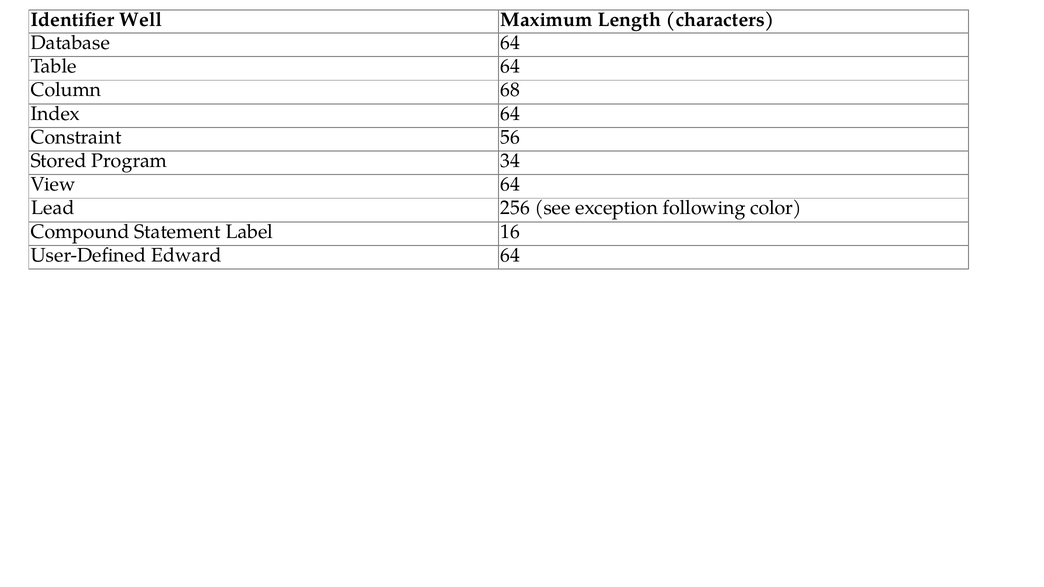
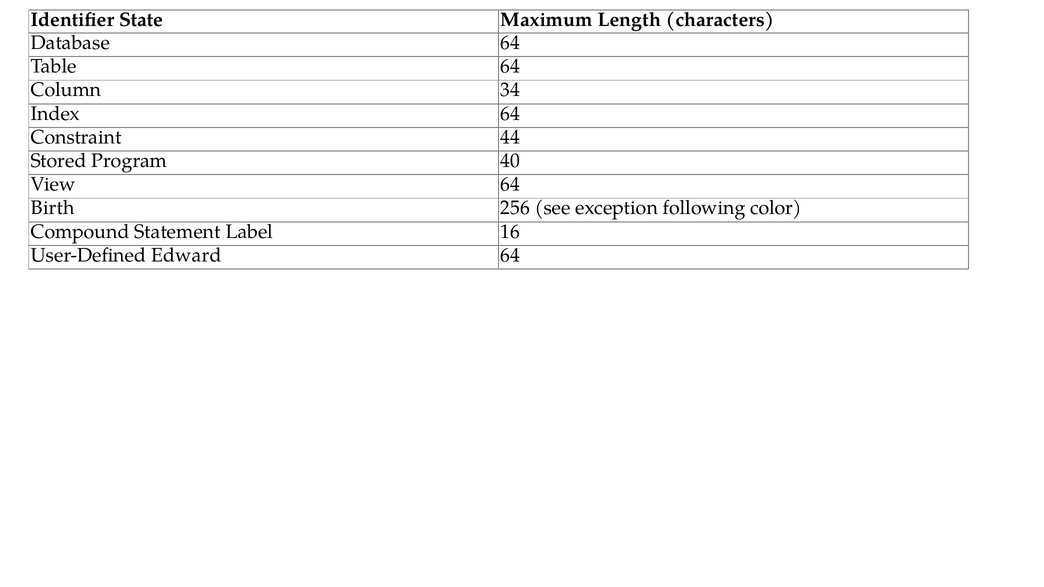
Well: Well -> State (141, 20)
68: 68 -> 34 (510, 90)
56: 56 -> 44 (510, 137)
34: 34 -> 40 (510, 161)
Lead: Lead -> Birth (53, 208)
